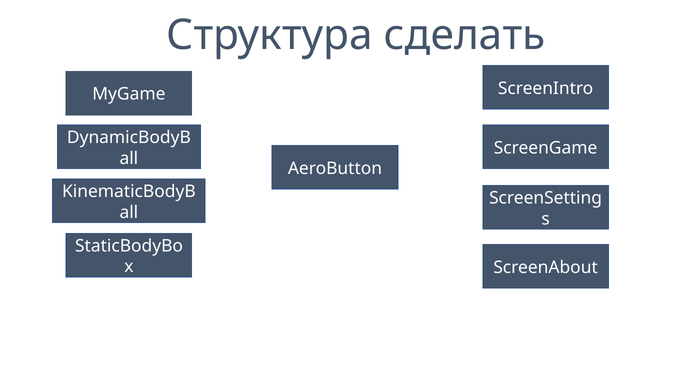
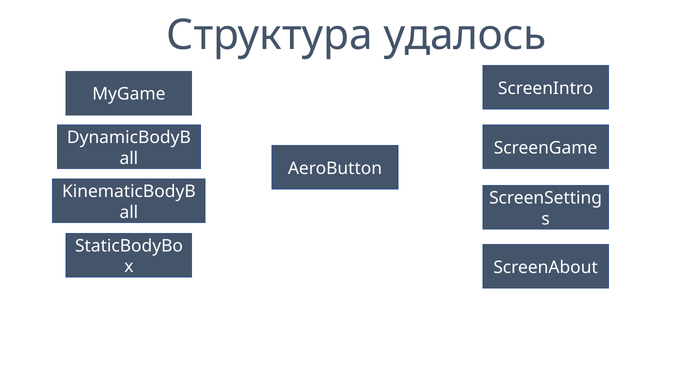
сделать: сделать -> удалось (465, 35)
